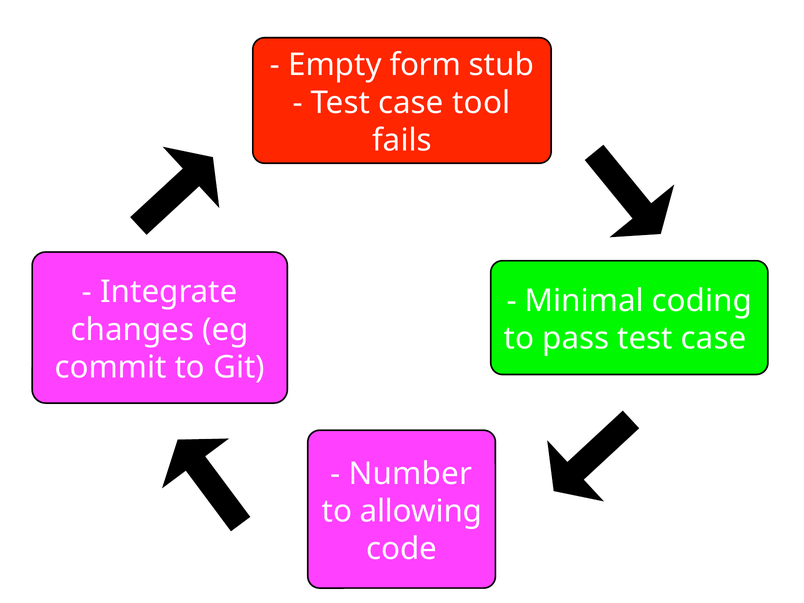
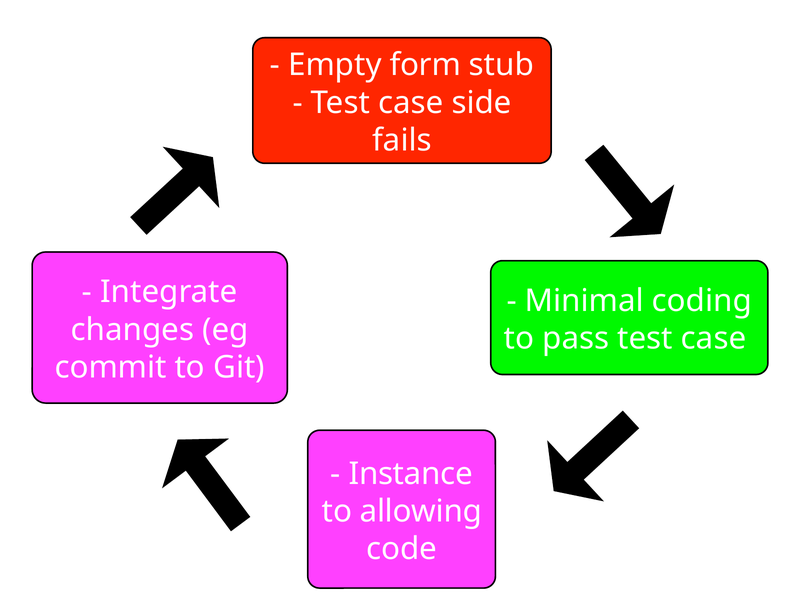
tool: tool -> side (482, 103)
Number: Number -> Instance (411, 474)
